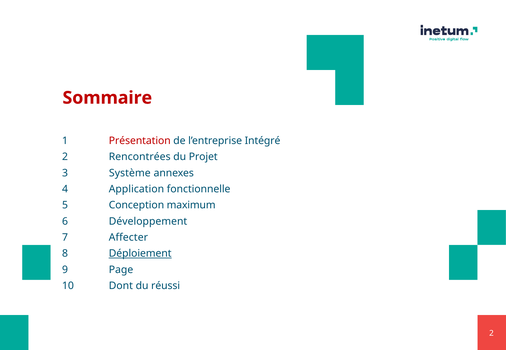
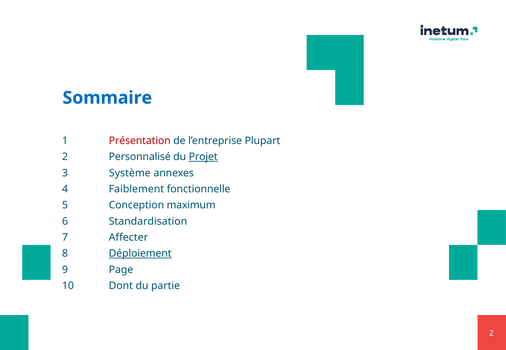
Sommaire colour: red -> blue (107, 98)
Intégré: Intégré -> Plupart (263, 141)
Rencontrées: Rencontrées -> Personnalisé (140, 157)
Projet underline: none -> present (203, 157)
Application: Application -> Faiblement (136, 189)
Développement: Développement -> Standardisation (148, 221)
réussi: réussi -> partie (166, 286)
